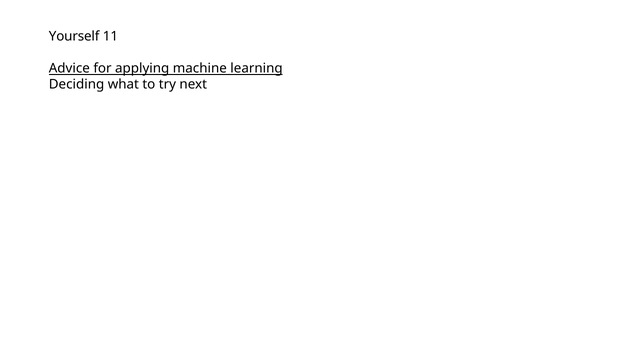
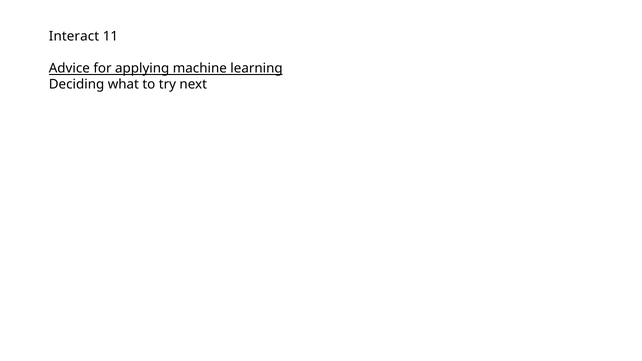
Yourself: Yourself -> Interact (74, 36)
